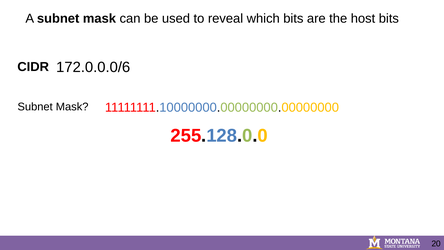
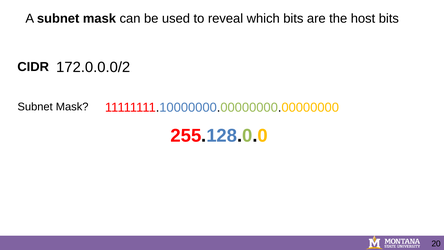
172.0.0.0/6: 172.0.0.0/6 -> 172.0.0.0/2 (93, 67)
